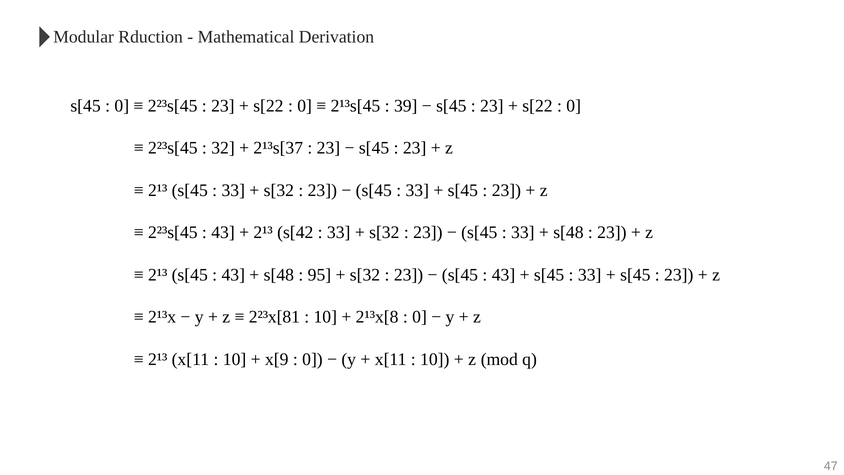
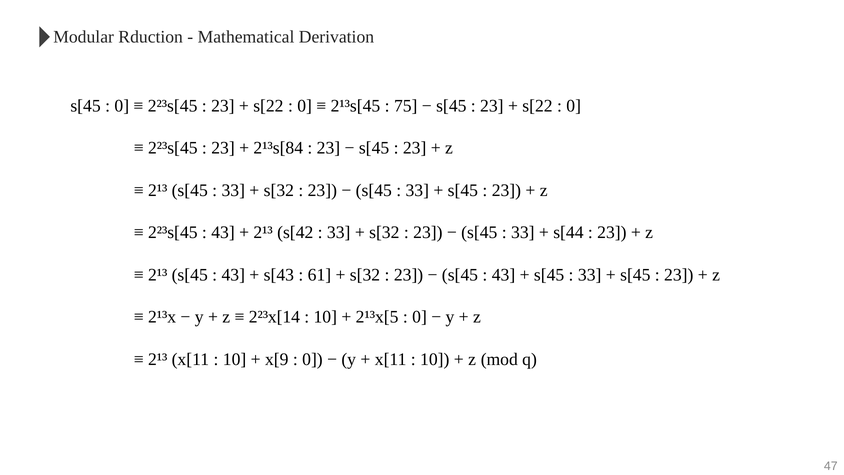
39: 39 -> 75 (406, 106)
32: 32 -> 23 (223, 148)
2¹³s[37: 2¹³s[37 -> 2¹³s[84 (278, 148)
s[48: s[48 -> s[44 (568, 232)
s[48: s[48 -> s[43 (279, 275)
95: 95 -> 61 (319, 275)
2²³x[81: 2²³x[81 -> 2²³x[14 (274, 317)
2¹³x[8: 2¹³x[8 -> 2¹³x[5 (377, 317)
